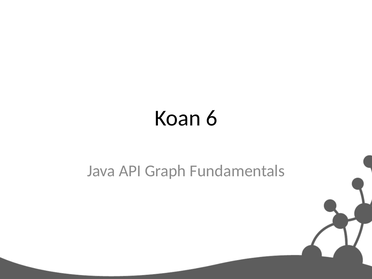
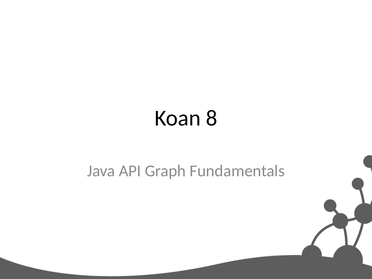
6: 6 -> 8 (212, 118)
